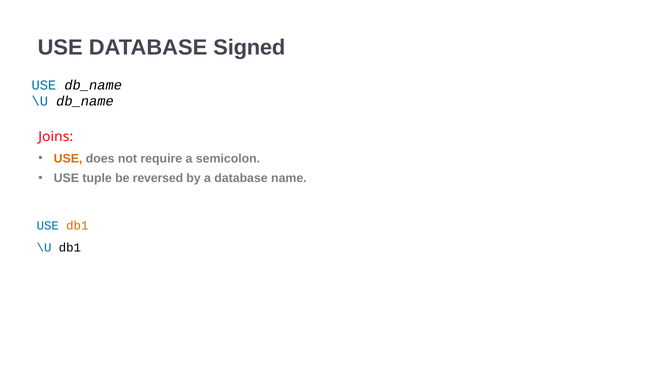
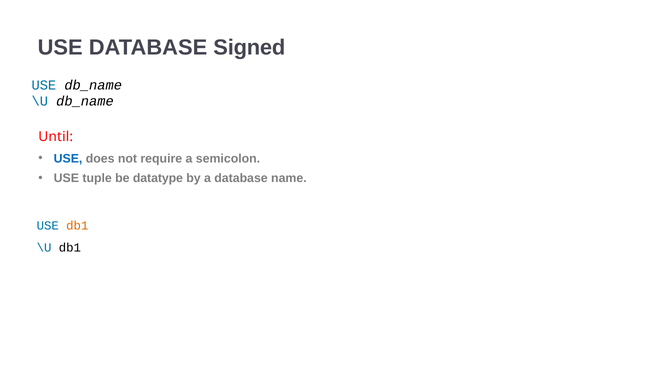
Joins: Joins -> Until (56, 137)
USE colour: orange -> blue (68, 159)
reversed: reversed -> datatype (158, 179)
